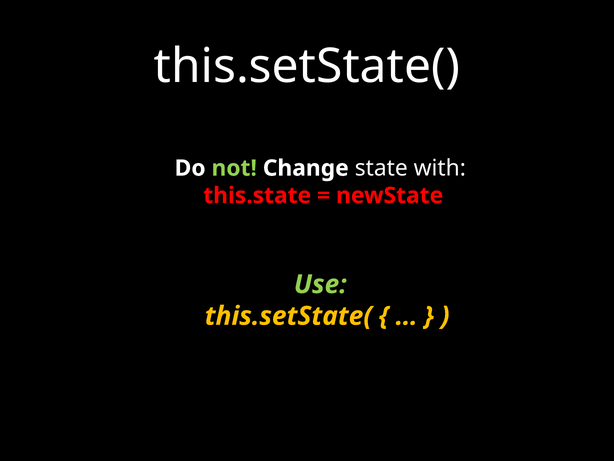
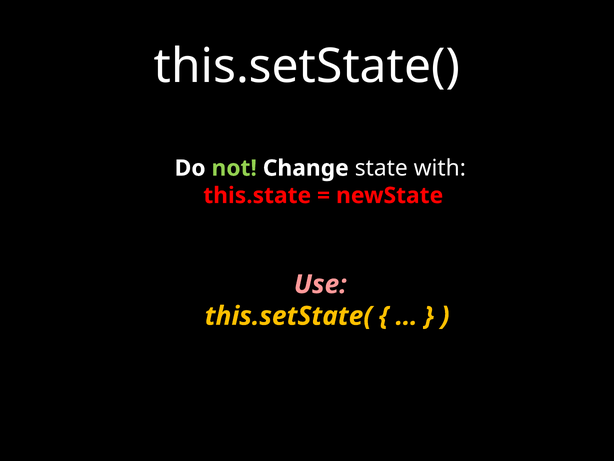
Use colour: light green -> pink (320, 284)
